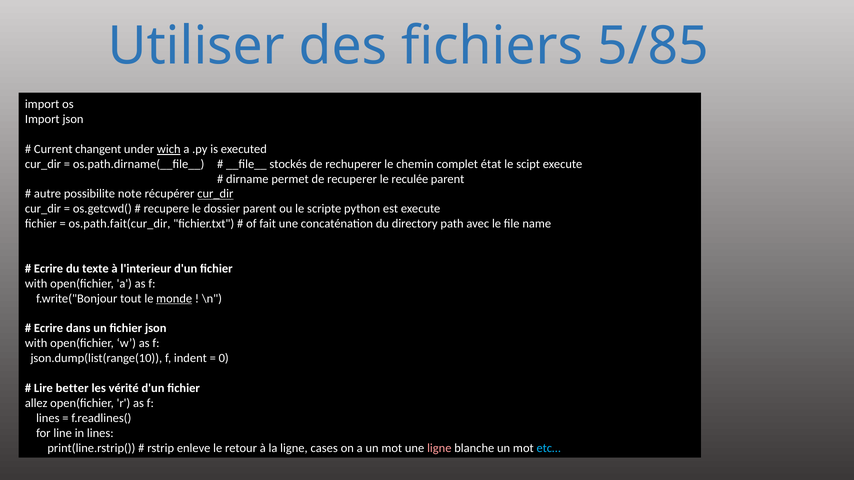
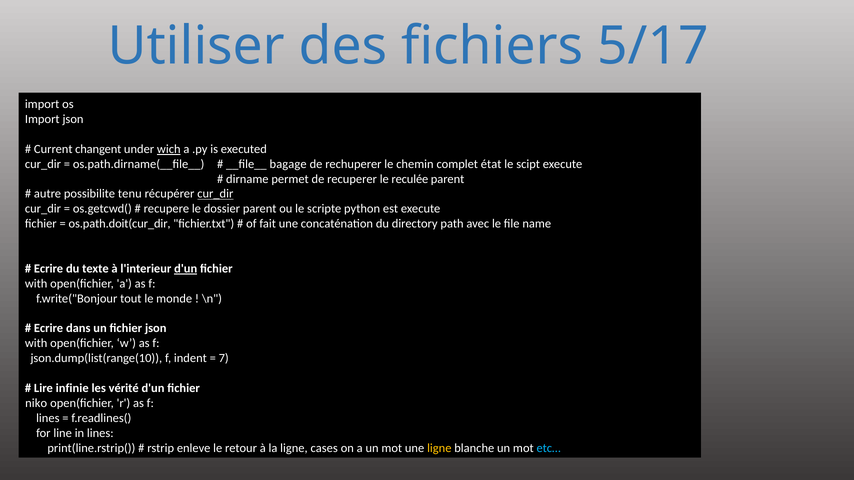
5/85: 5/85 -> 5/17 (653, 46)
stockés: stockés -> bagage (288, 164)
note: note -> tenu (130, 194)
os.path.fait(cur_dir: os.path.fait(cur_dir -> os.path.doit(cur_dir (120, 224)
d'un underline: none -> present (186, 269)
monde underline: present -> none (174, 299)
0: 0 -> 7 (224, 359)
better: better -> infinie (72, 388)
allez: allez -> niko (36, 403)
ligne colour: pink -> yellow (439, 448)
